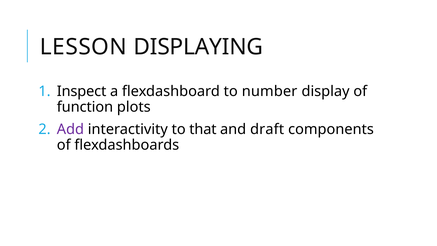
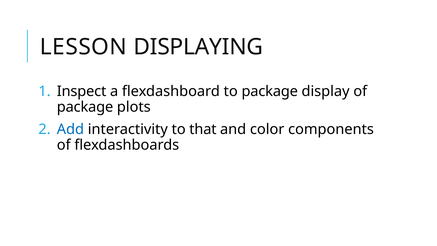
to number: number -> package (270, 91)
function: function -> package (85, 107)
Add colour: purple -> blue (70, 129)
draft: draft -> color (267, 129)
